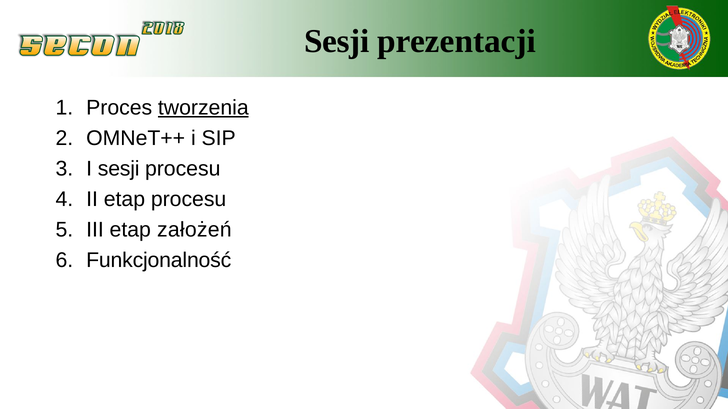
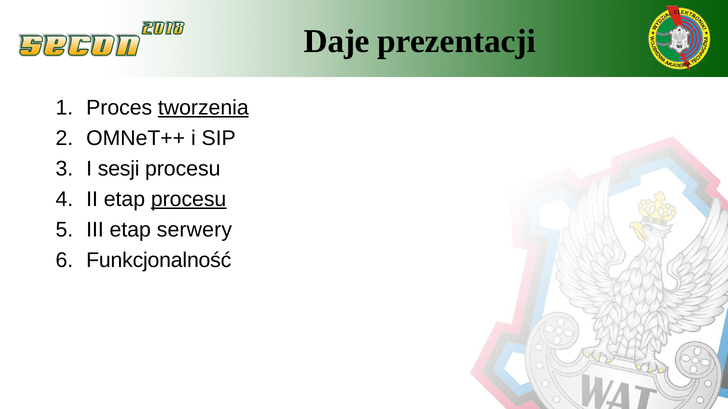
Sesji: Sesji -> Daje (337, 41)
procesu underline: none -> present (189, 199)
założeń: założeń -> serwery (194, 230)
